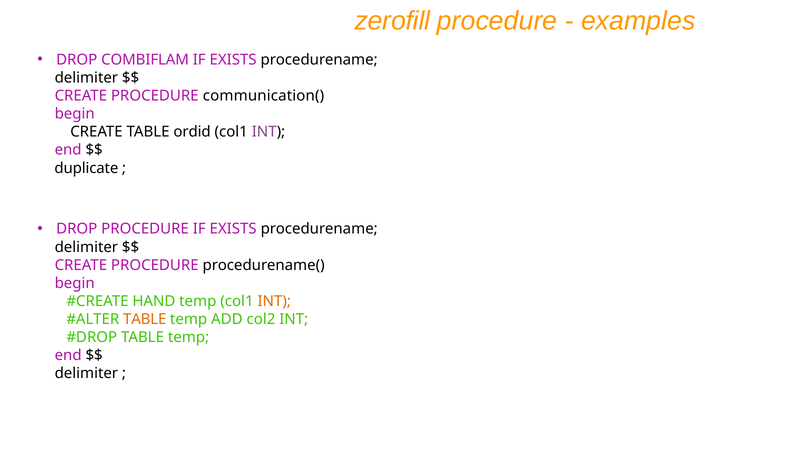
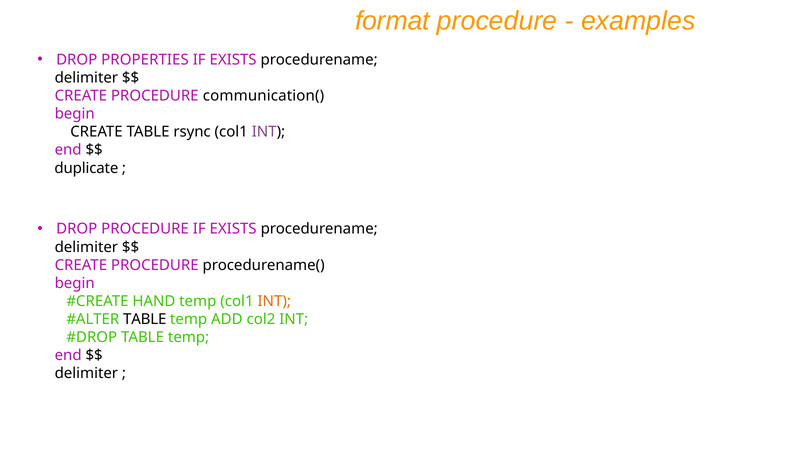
zerofill: zerofill -> format (392, 21)
COMBIFLAM: COMBIFLAM -> PROPERTIES (145, 60)
ordid: ordid -> rsync (192, 132)
TABLE colour: orange -> black (145, 319)
